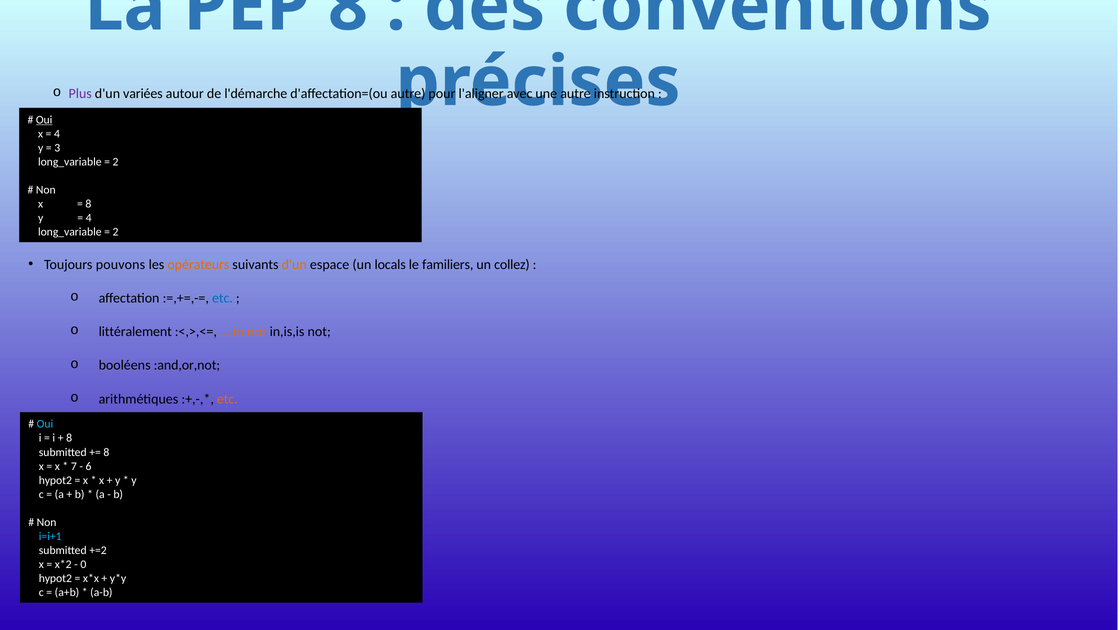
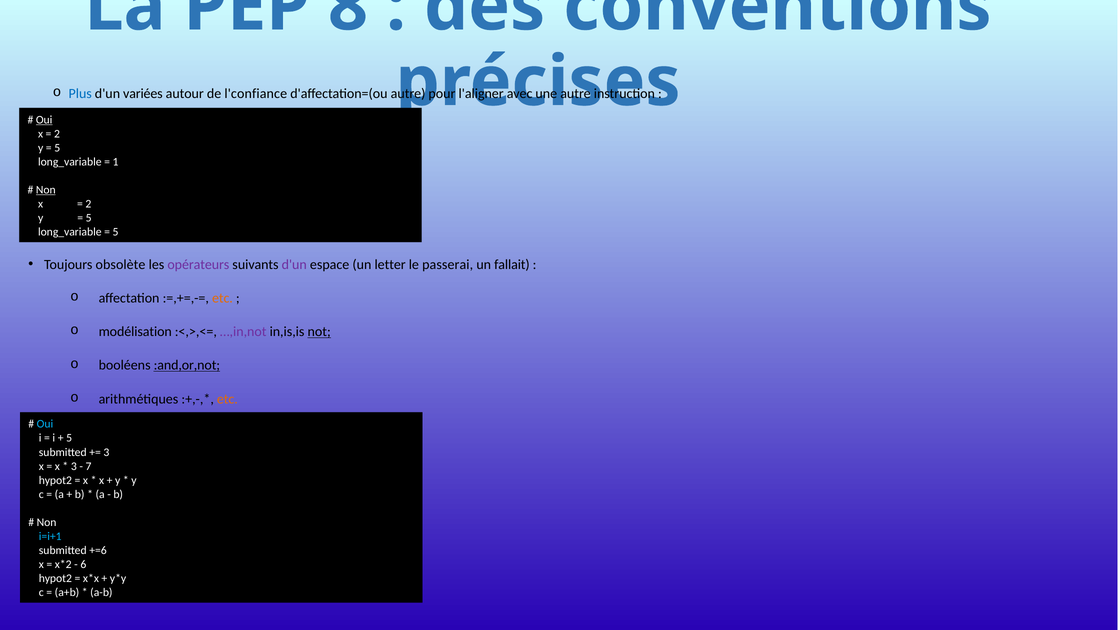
Plus colour: purple -> blue (80, 93)
l'démarche: l'démarche -> l'confiance (256, 93)
4: 4 -> 2 (57, 134)
3: 3 -> 5 (57, 148)
2: 2 -> 1 (116, 162)
Non underline: none -> present (46, 190)
8: 8 -> 2 (88, 204)
4: 4 -> 5 (89, 218)
2: 2 -> 5 (116, 232)
pouvons: pouvons -> obsolète (121, 265)
opérateurs colour: orange -> purple (198, 265)
d'un colour: orange -> purple (294, 265)
locals: locals -> letter (390, 265)
familiers: familiers -> passerai (448, 265)
collez: collez -> fallait (512, 265)
etc colour: blue -> orange (222, 298)
littéralement: littéralement -> modélisation (135, 332)
…,in,not colour: orange -> purple (243, 332)
not underline: none -> present (319, 332)
:and,or,not underline: none -> present (187, 365)
8: 8 -> 5 (69, 438)
8: 8 -> 3 (106, 452)
7: 7 -> 3 (74, 466)
6: 6 -> 7 (89, 466)
+=2: +=2 -> +=6 (98, 550)
0: 0 -> 6 (83, 564)
